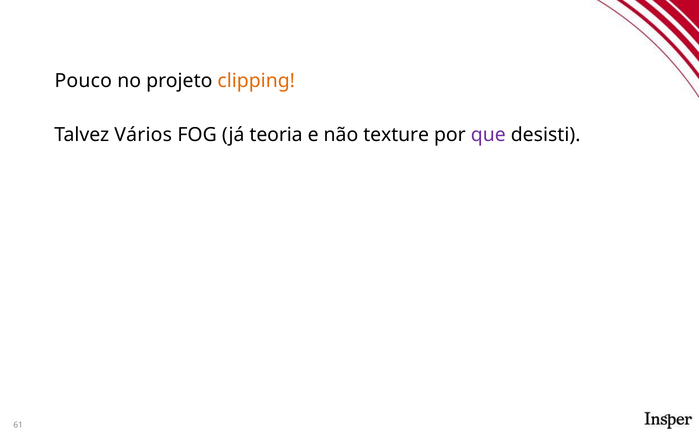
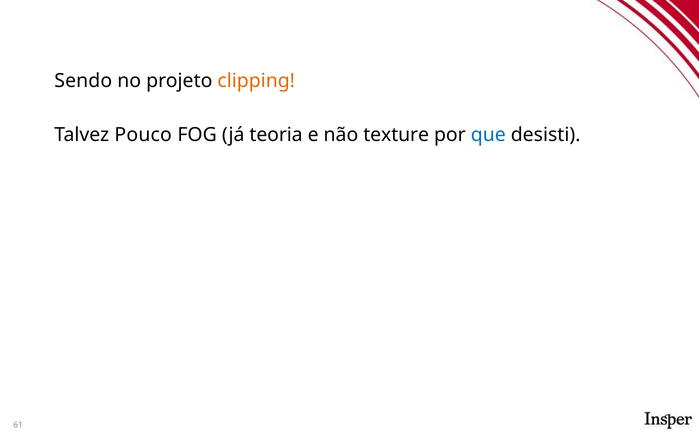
Pouco: Pouco -> Sendo (83, 81)
Vários: Vários -> Pouco (143, 135)
que colour: purple -> blue (488, 135)
